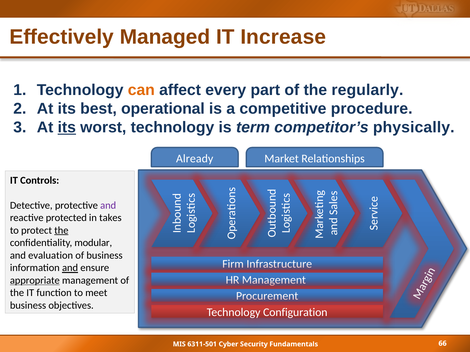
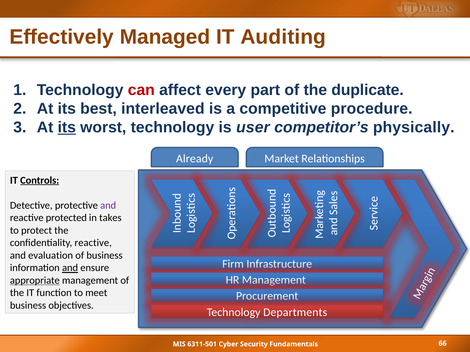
Increase: Increase -> Auditing (283, 37)
can colour: orange -> red (141, 90)
regularly: regularly -> duplicate (368, 90)
operational: operational -> interleaved (163, 109)
term: term -> user (253, 128)
Controls underline: none -> present (40, 181)
the underline: present -> none (61, 231)
confidentiality modular: modular -> reactive (93, 243)
Configuration: Configuration -> Departments (295, 313)
